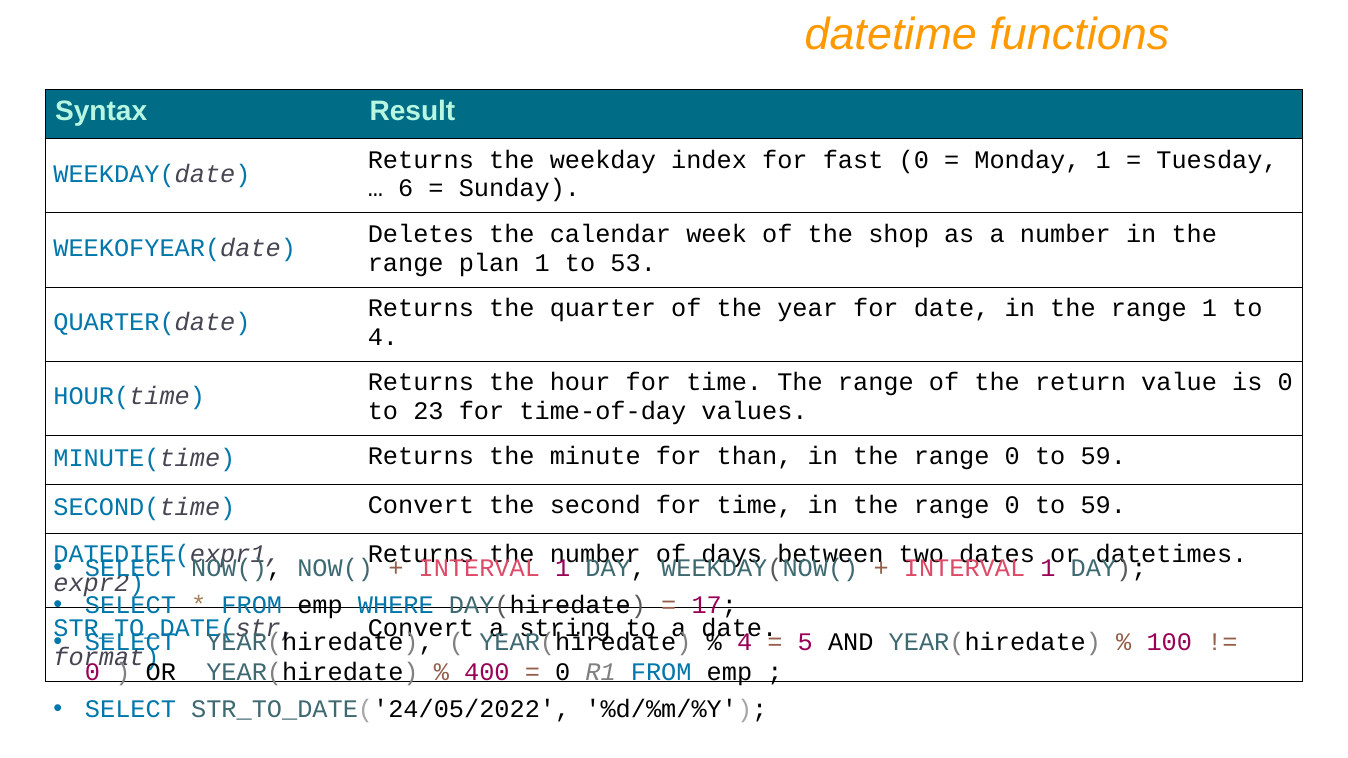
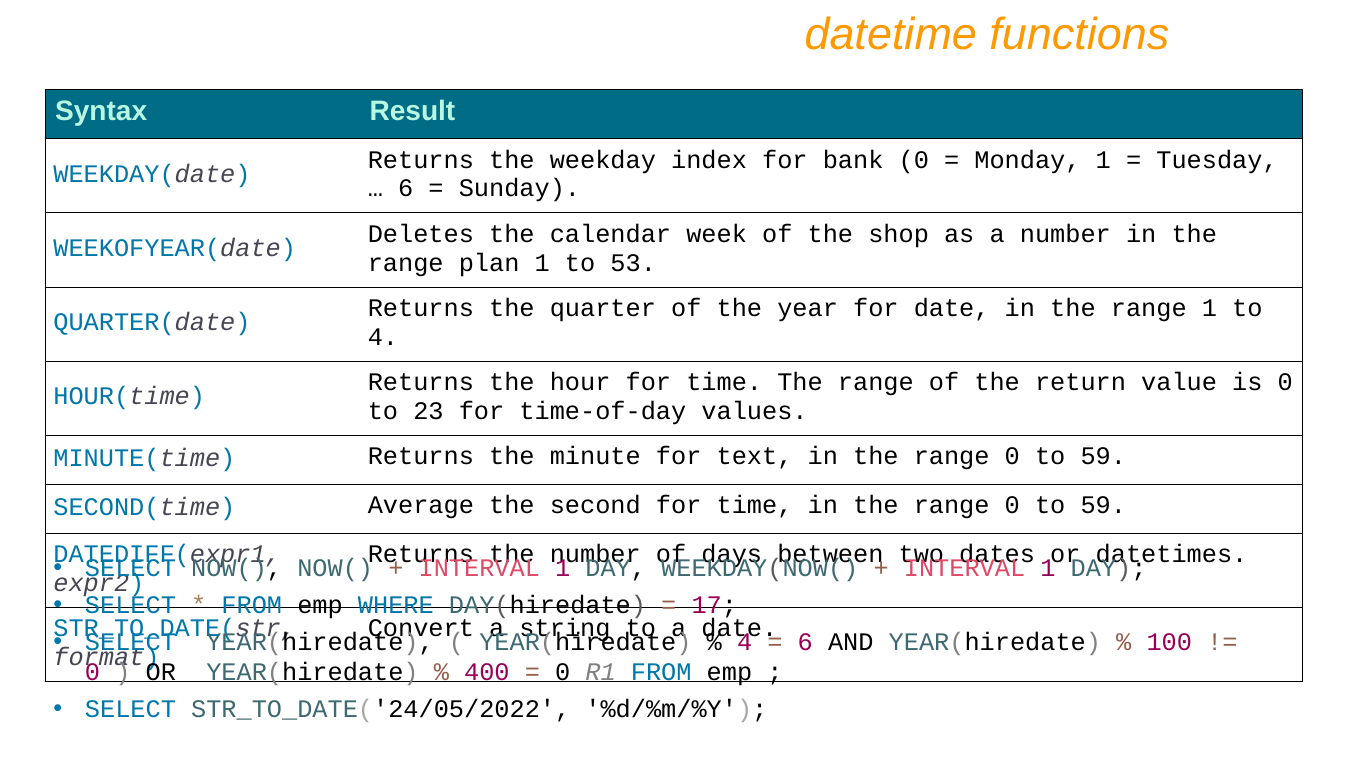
fast: fast -> bank (853, 160)
than: than -> text (755, 457)
SECOND(time Convert: Convert -> Average (421, 505)
5: 5 -> 6 (805, 642)
